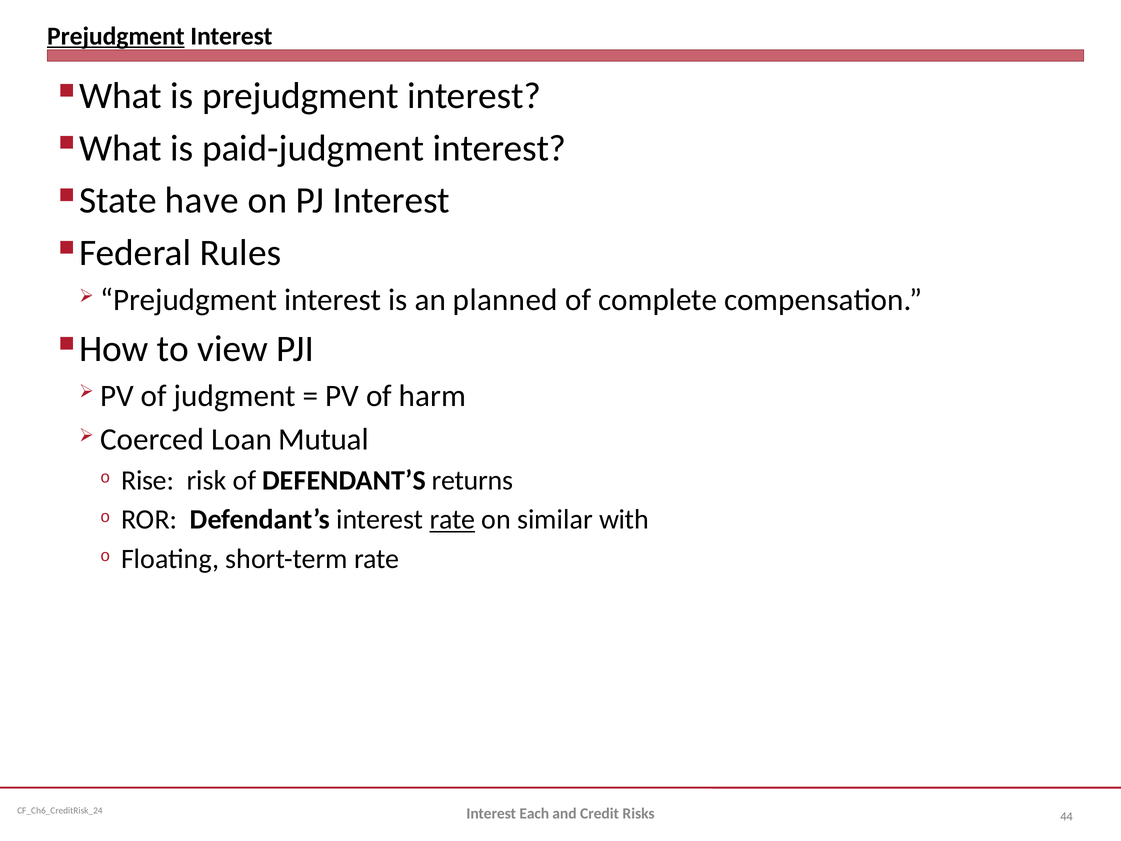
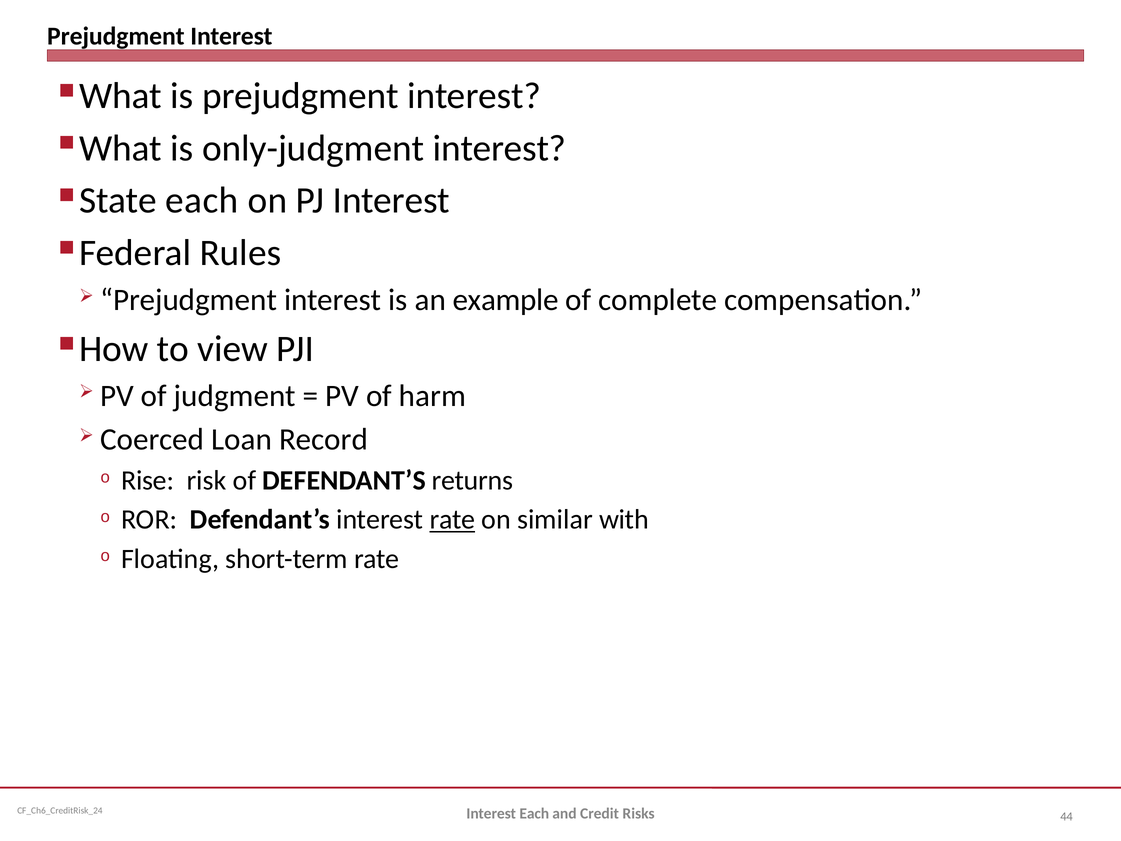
Prejudgment underline: present -> none (116, 36)
paid-judgment: paid-judgment -> only-judgment (313, 148)
have: have -> each (202, 201)
planned: planned -> example (506, 300)
Mutual: Mutual -> Record (323, 439)
